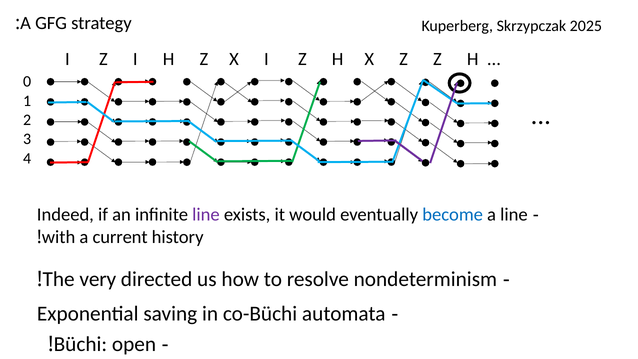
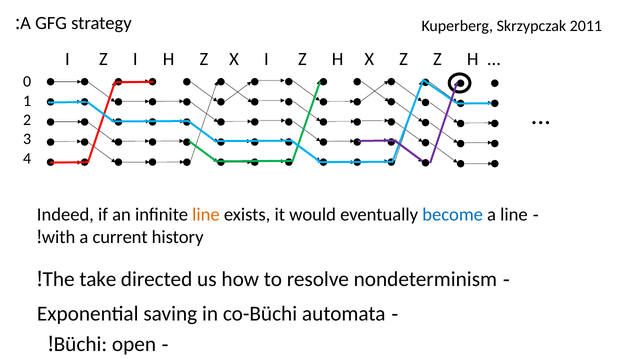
2025: 2025 -> 2011 (586, 26)
line colour: purple -> orange (206, 215)
very: very -> take (98, 279)
